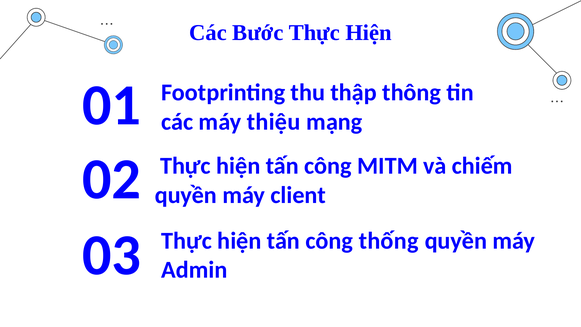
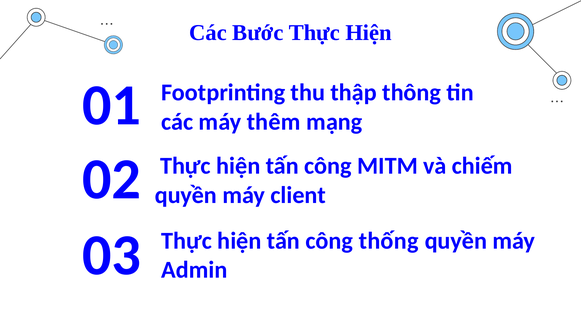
thiệu: thiệu -> thêm (274, 122)
